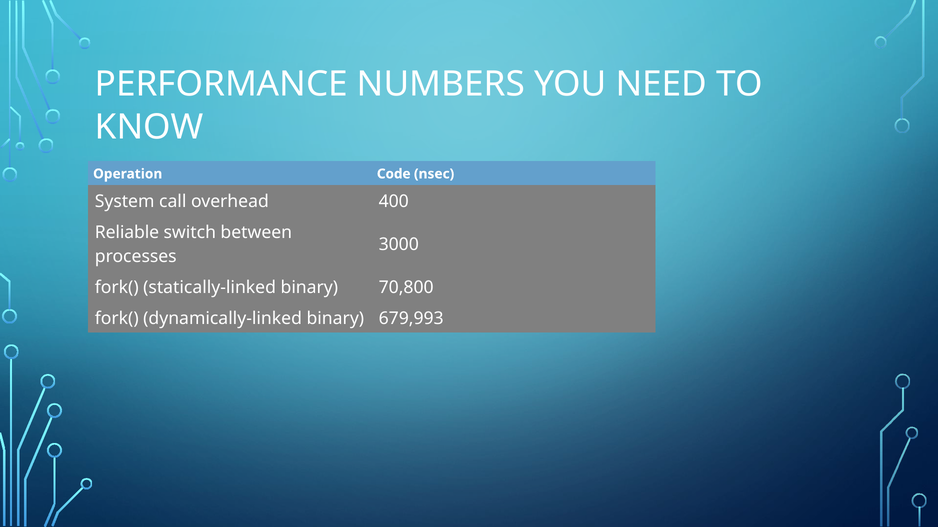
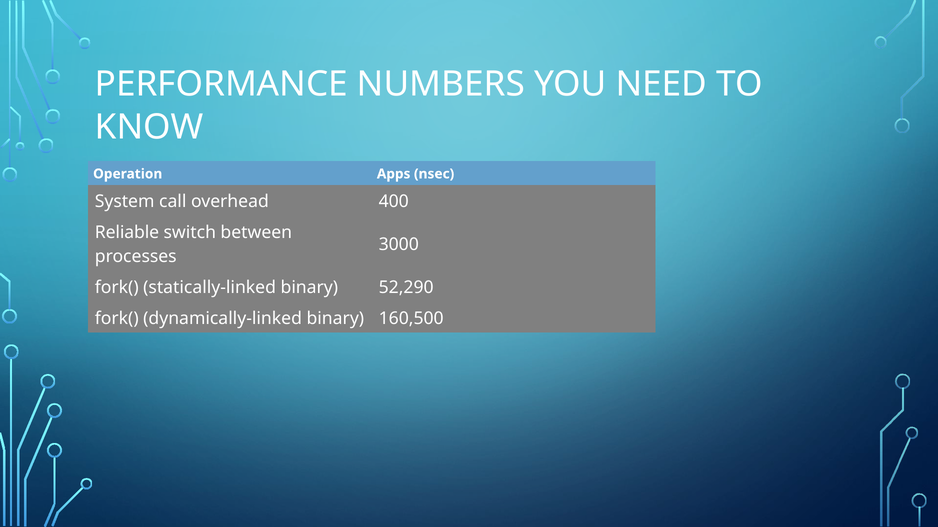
Code: Code -> Apps (394, 174)
70,800: 70,800 -> 52,290 (406, 288)
679,993: 679,993 -> 160,500 (411, 319)
